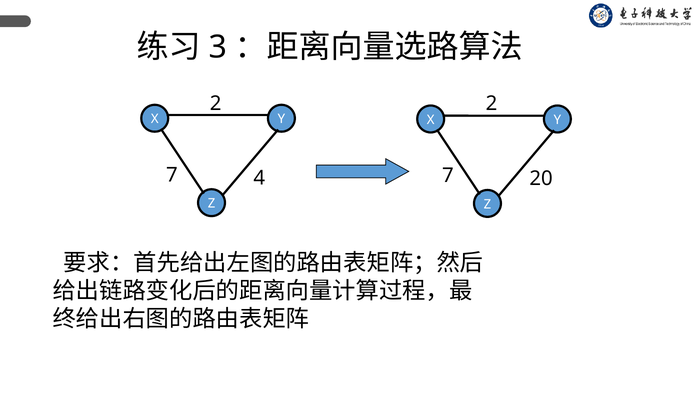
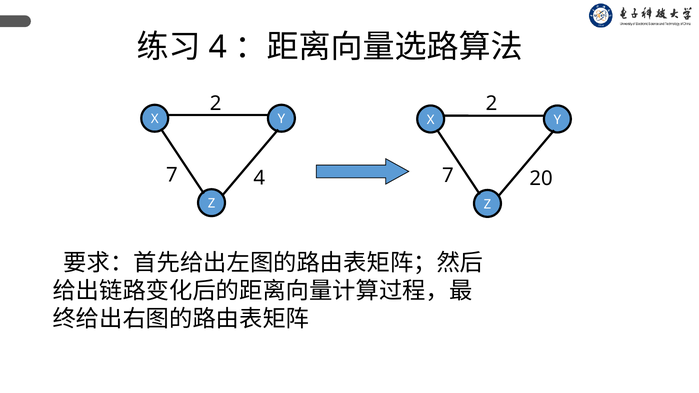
3: 3 -> 4 (218, 47)
